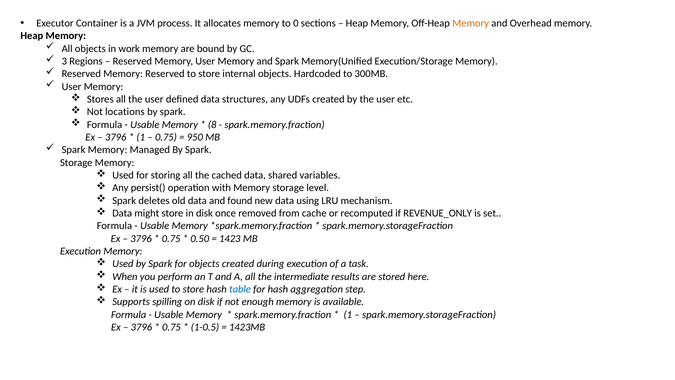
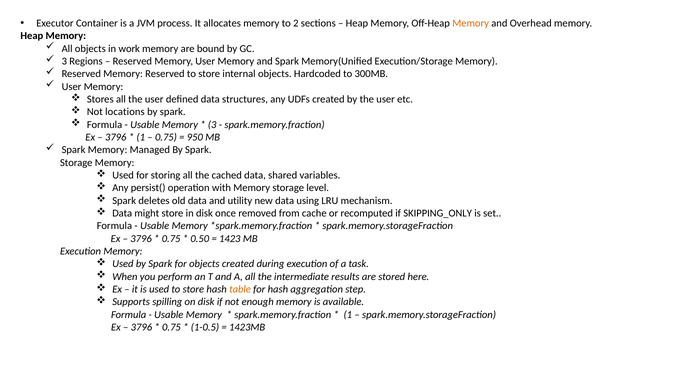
0: 0 -> 2 (296, 23)
8: 8 -> 3 (212, 124)
found: found -> utility (240, 200)
REVENUE_ONLY: REVENUE_ONLY -> SKIPPING_ONLY (438, 213)
table colour: blue -> orange (240, 289)
